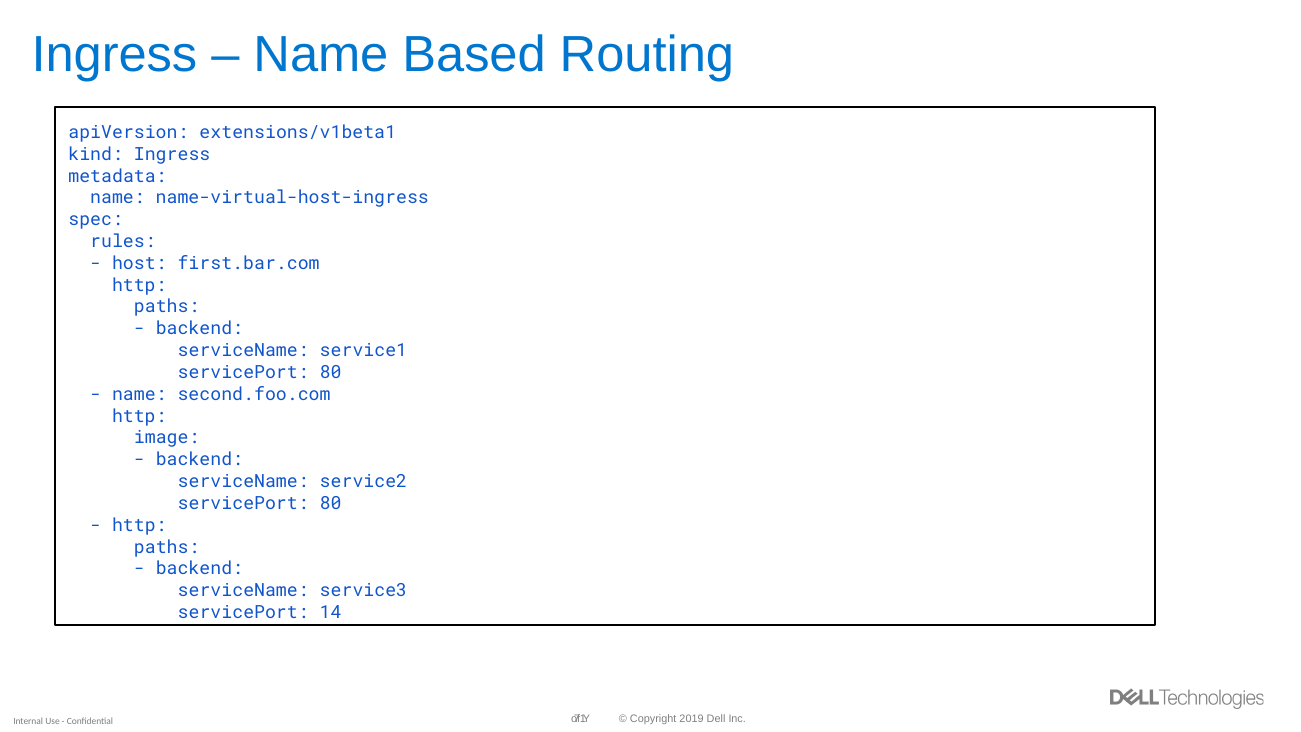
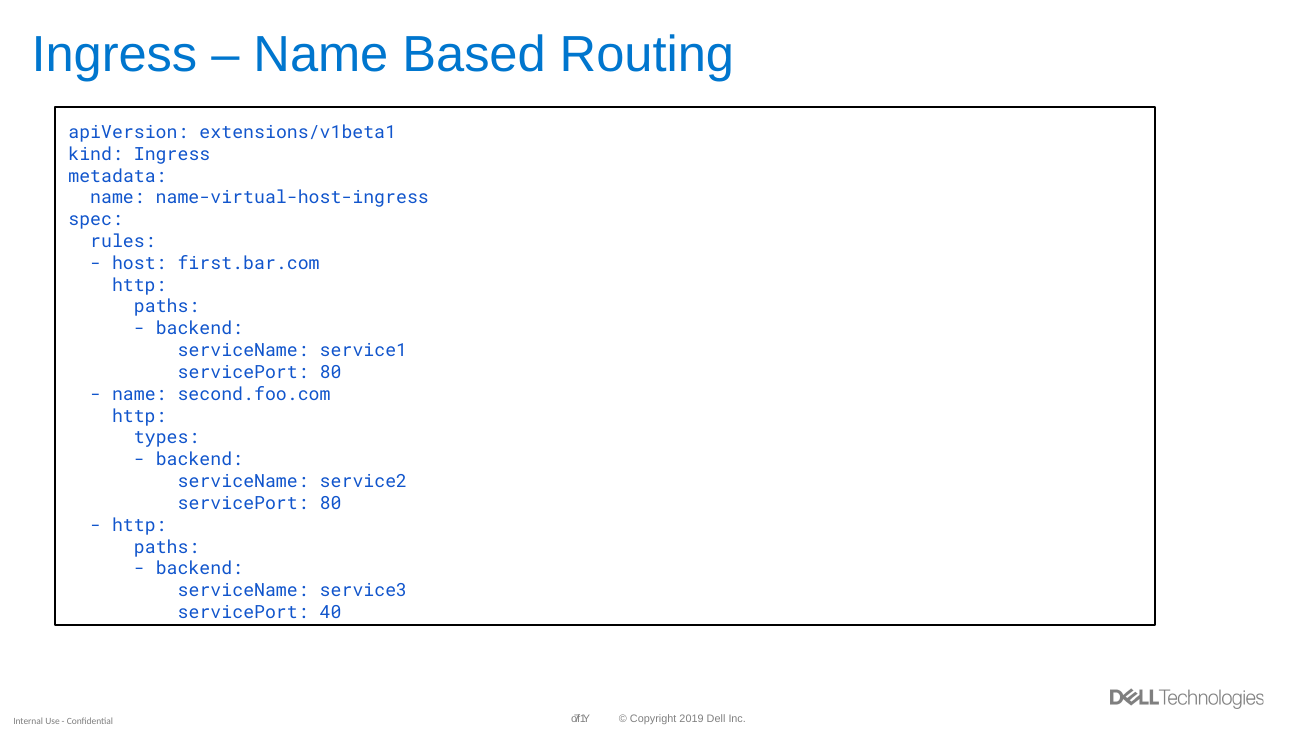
image: image -> types (167, 438)
14: 14 -> 40 (331, 612)
